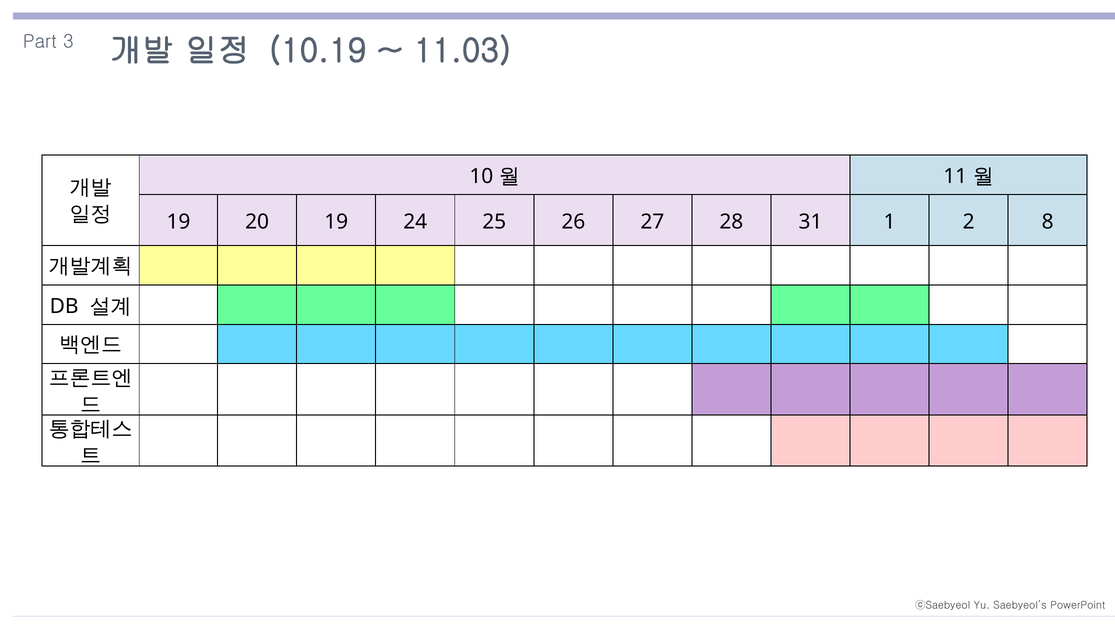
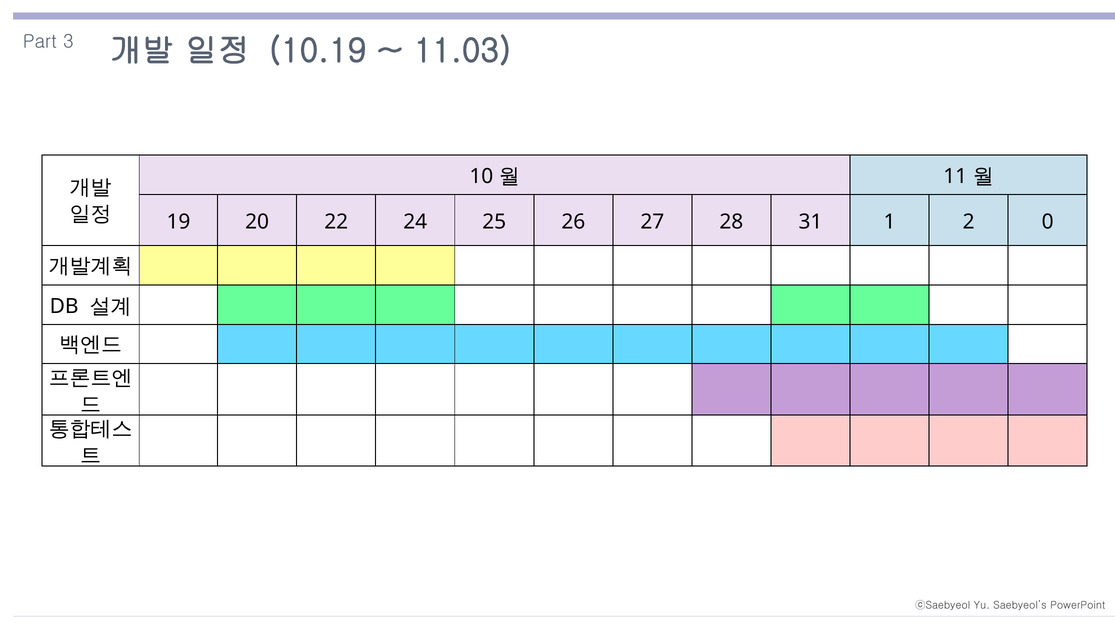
20 19: 19 -> 22 (336, 222)
8: 8 -> 0 (1048, 222)
